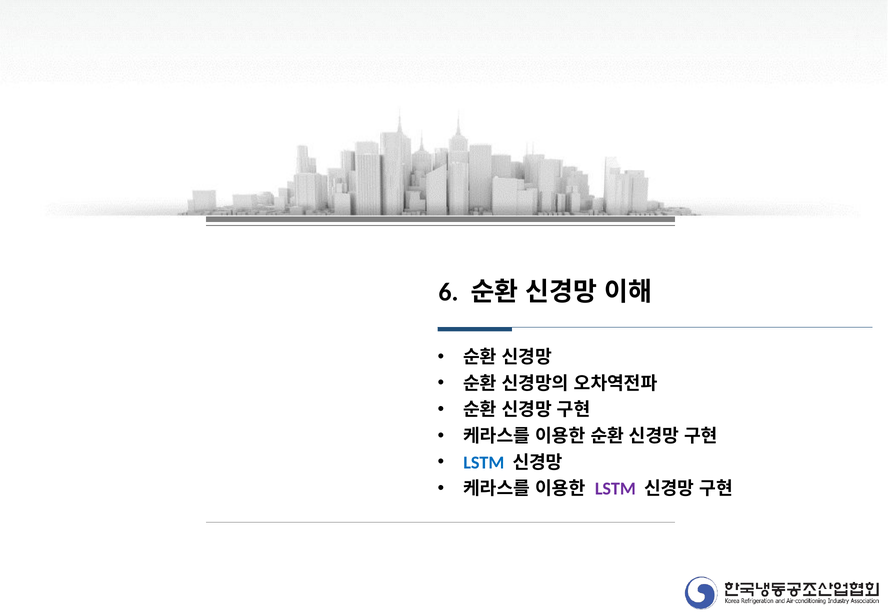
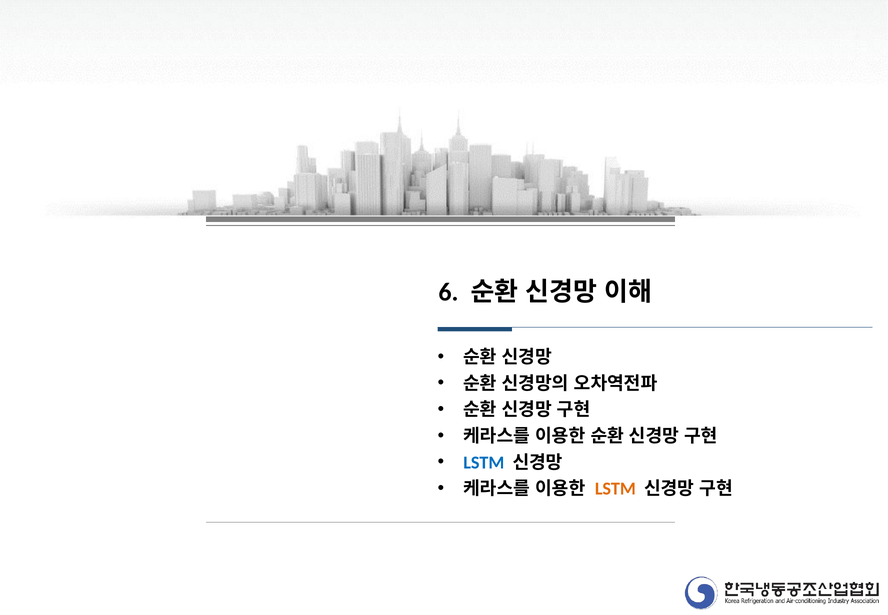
LSTM colour: purple -> orange (615, 489)
